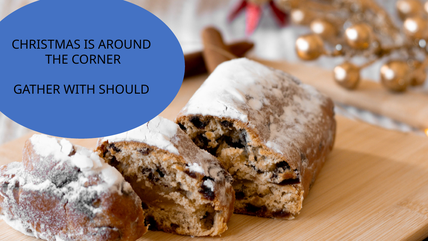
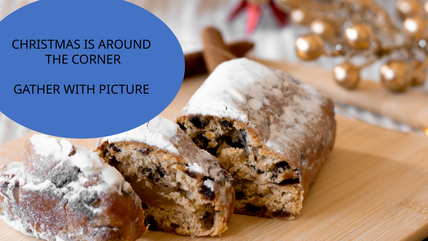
SHOULD: SHOULD -> PICTURE (124, 90)
